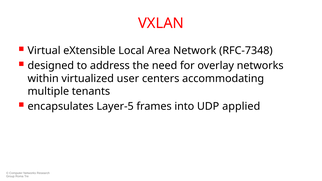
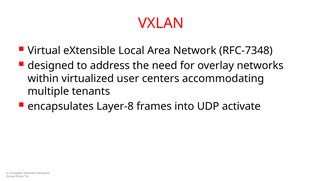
Layer-5: Layer-5 -> Layer-8 (115, 106)
applied: applied -> activate (241, 106)
